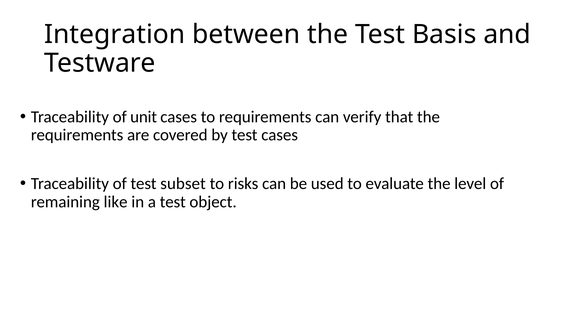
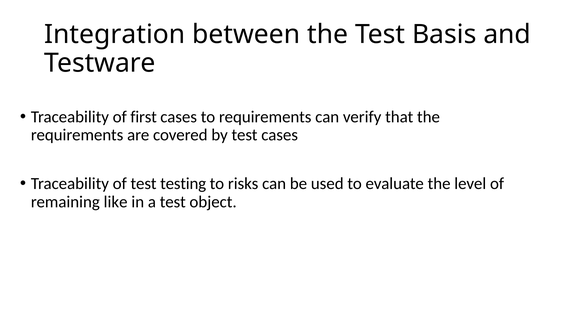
unit: unit -> first (144, 117)
subset: subset -> testing (183, 183)
